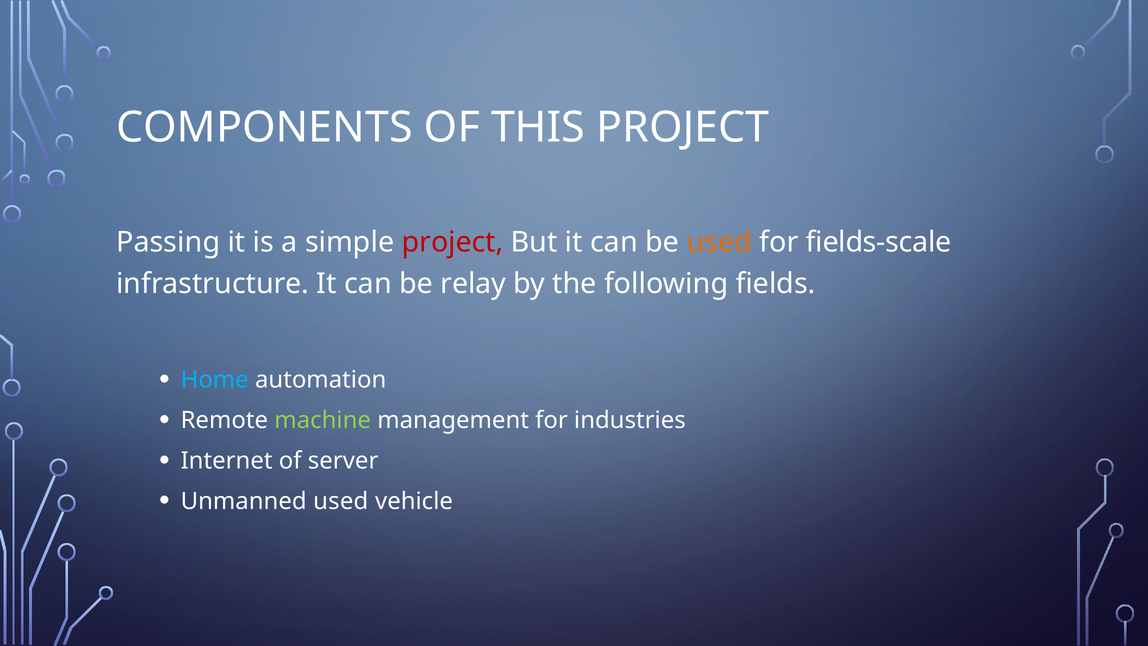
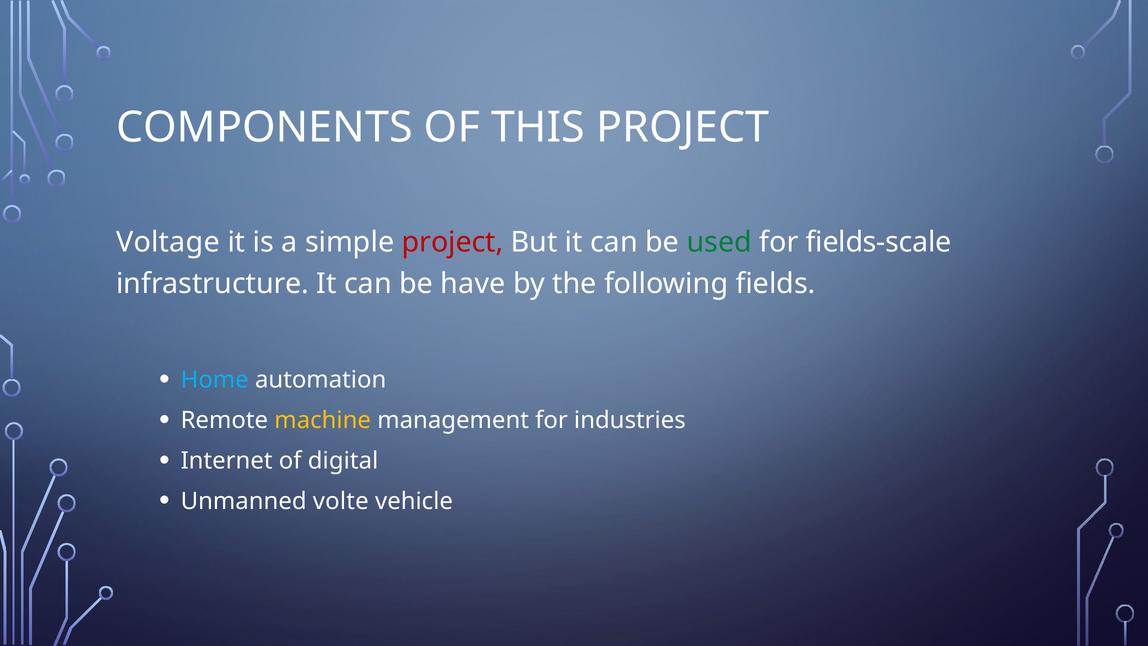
Passing: Passing -> Voltage (168, 242)
used colour: orange -> green (719, 242)
relay: relay -> have (473, 284)
machine colour: light green -> yellow (323, 420)
server: server -> digital (343, 461)
Unmanned used: used -> volte (341, 501)
